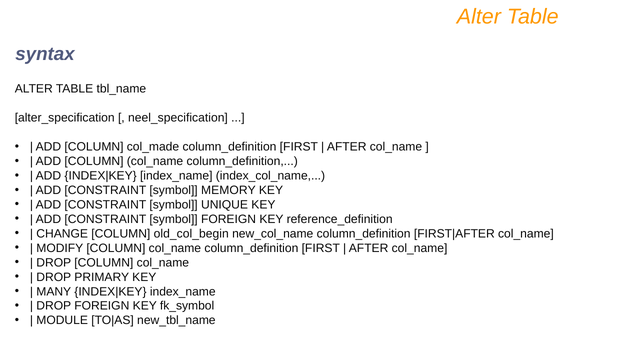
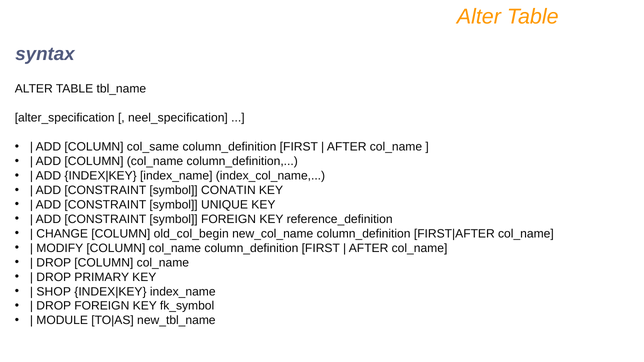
col_made: col_made -> col_same (153, 147)
MEMORY: MEMORY -> CONATIN (228, 190)
MANY: MANY -> SHOP (54, 292)
